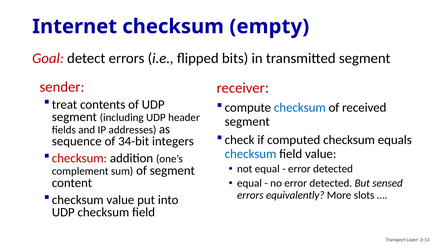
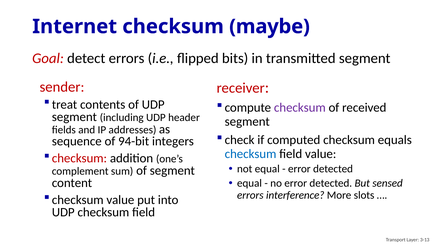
empty: empty -> maybe (270, 27)
checksum colour: blue -> purple (300, 108)
34-bit: 34-bit -> 94-bit (134, 141)
equivalently: equivalently -> interference (295, 195)
